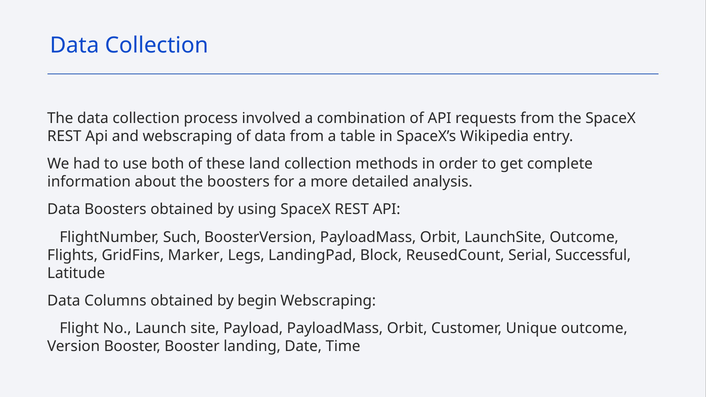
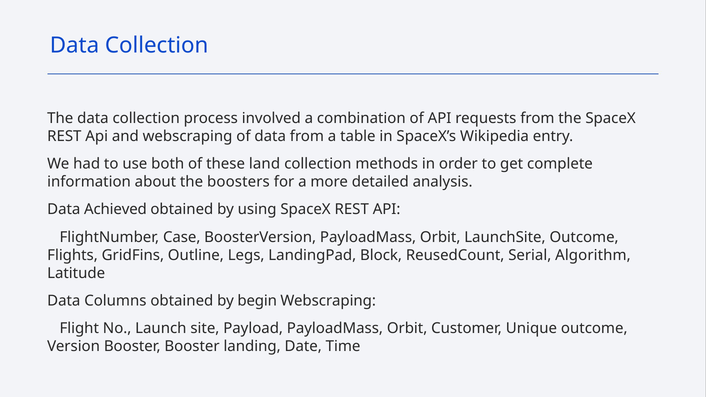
Data Boosters: Boosters -> Achieved (115, 210)
Such: Such -> Case (182, 237)
Marker: Marker -> Outline (196, 255)
Successful: Successful -> Algorithm (593, 255)
